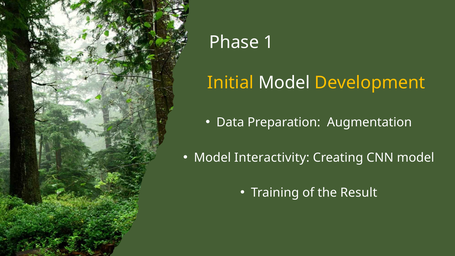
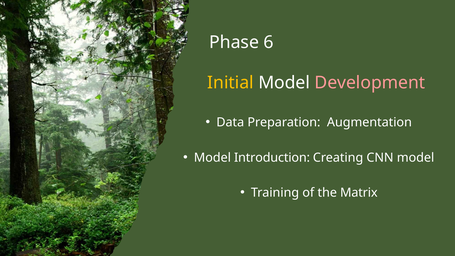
1: 1 -> 6 (269, 42)
Development colour: yellow -> pink (370, 83)
Interactivity: Interactivity -> Introduction (272, 158)
Result: Result -> Matrix (359, 193)
